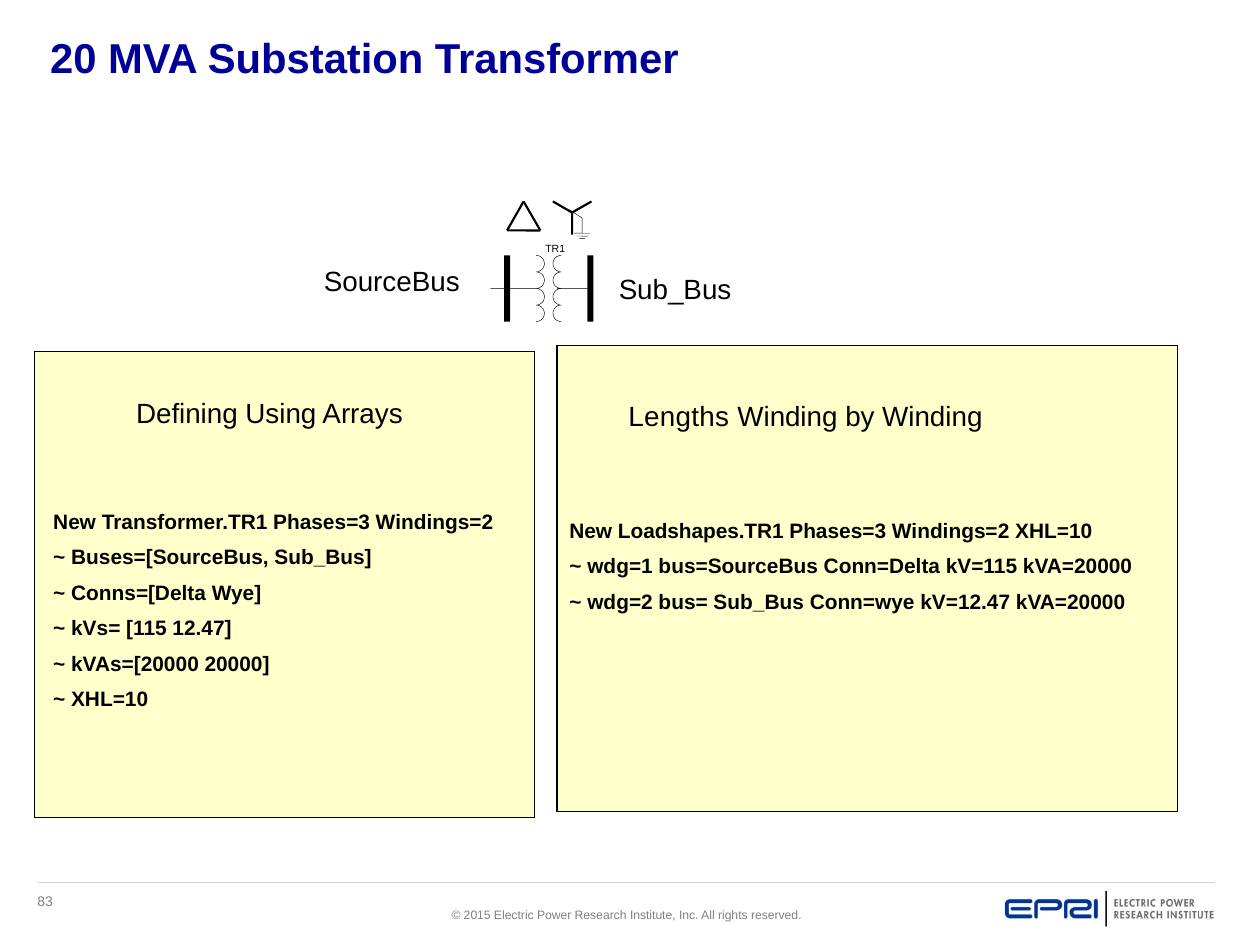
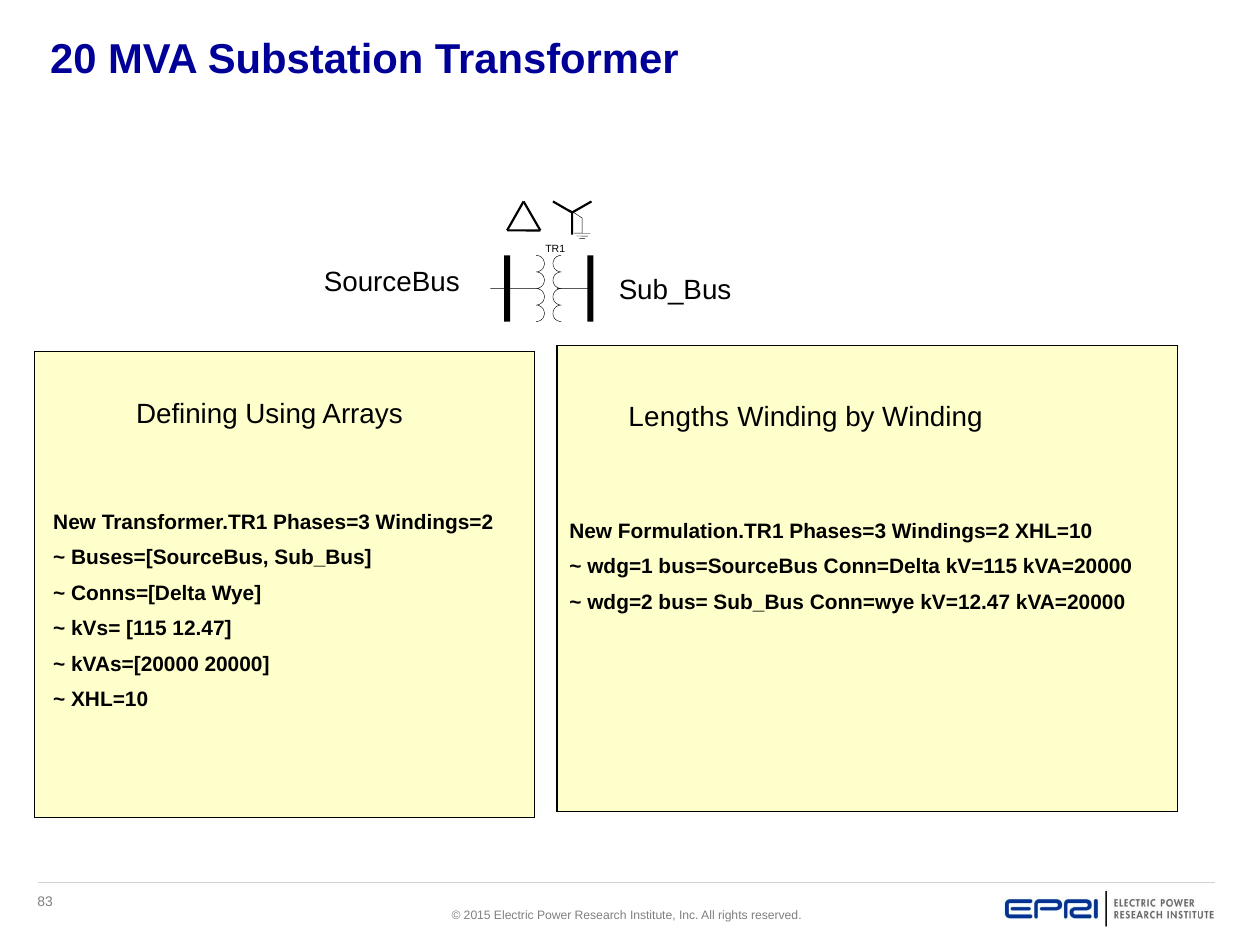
Loadshapes.TR1: Loadshapes.TR1 -> Formulation.TR1 (701, 532)
